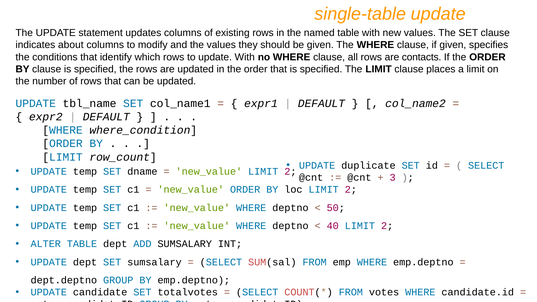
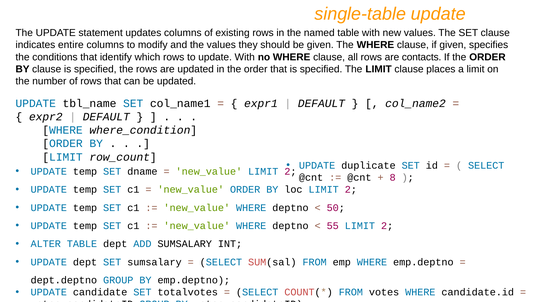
about: about -> entire (71, 45)
3: 3 -> 8 (393, 178)
40: 40 -> 55 (333, 226)
